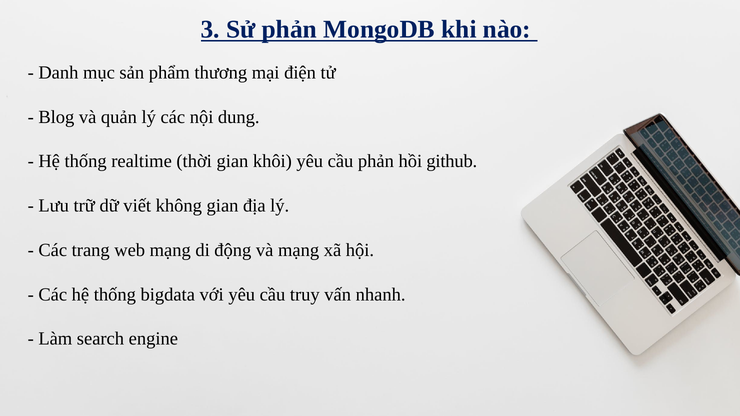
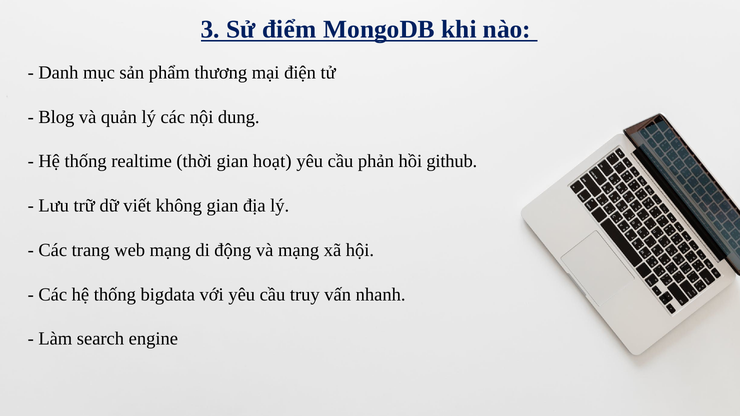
Sử phản: phản -> điểm (289, 29)
khôi: khôi -> hoạt (272, 161)
